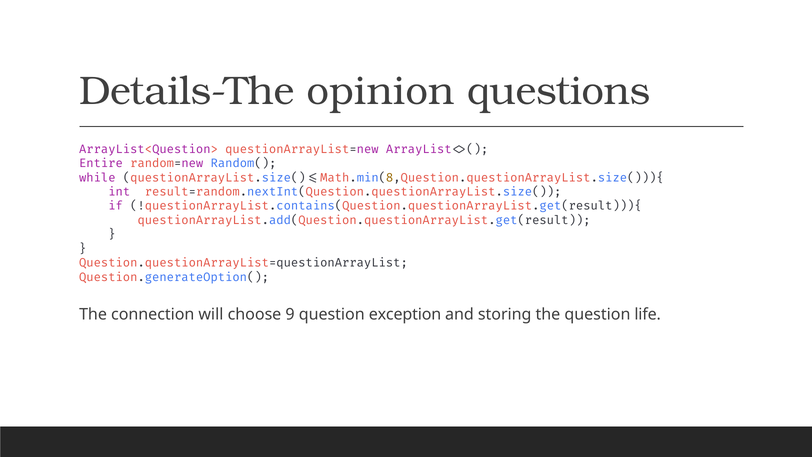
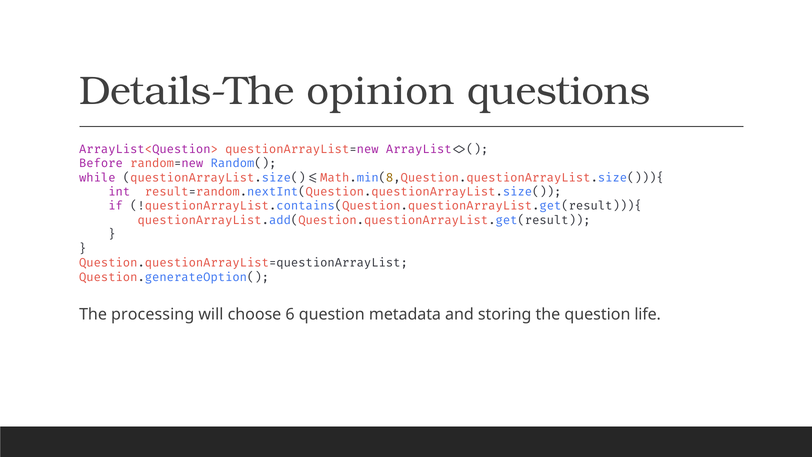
Entire: Entire -> Before (101, 163)
connection: connection -> processing (153, 315)
9: 9 -> 6 (290, 315)
exception: exception -> metadata (405, 315)
